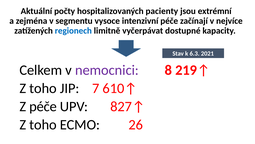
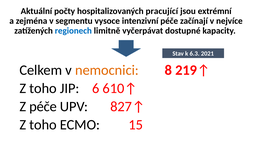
pacienty: pacienty -> pracující (162, 11)
nemocnici colour: purple -> orange (107, 70)
7: 7 -> 6 (96, 88)
26: 26 -> 15 (136, 124)
